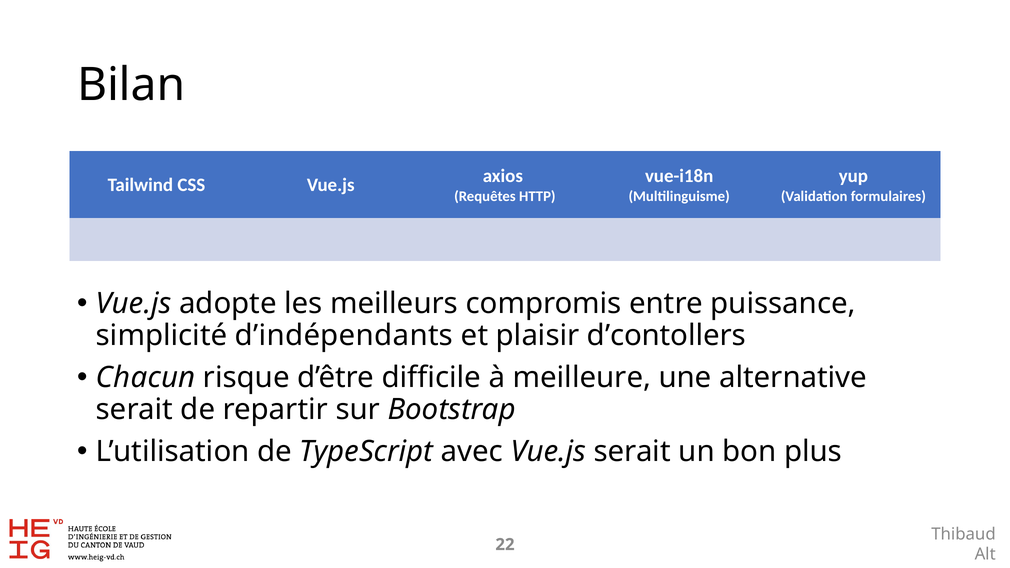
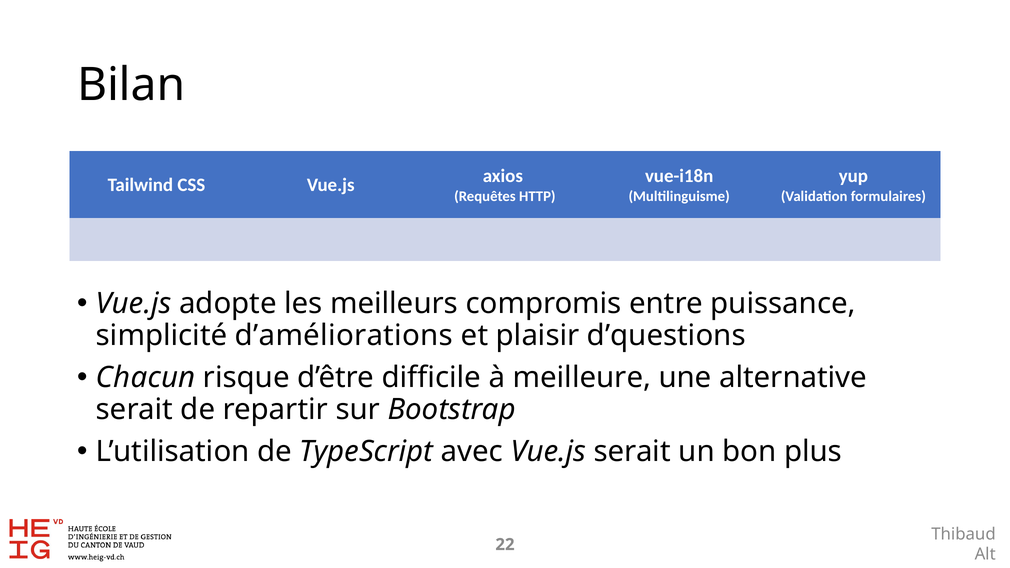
d’indépendants: d’indépendants -> d’améliorations (344, 335)
d’contollers: d’contollers -> d’questions (666, 335)
